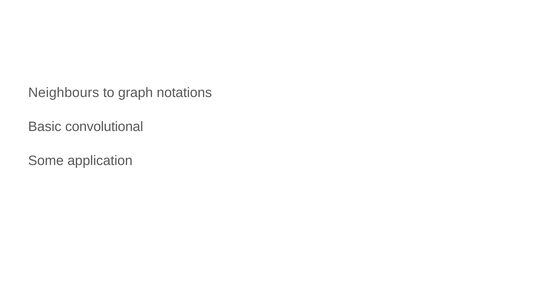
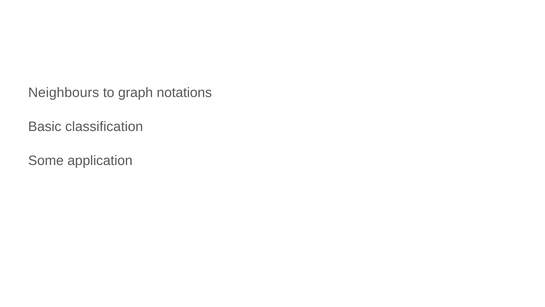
convolutional: convolutional -> classification (104, 127)
